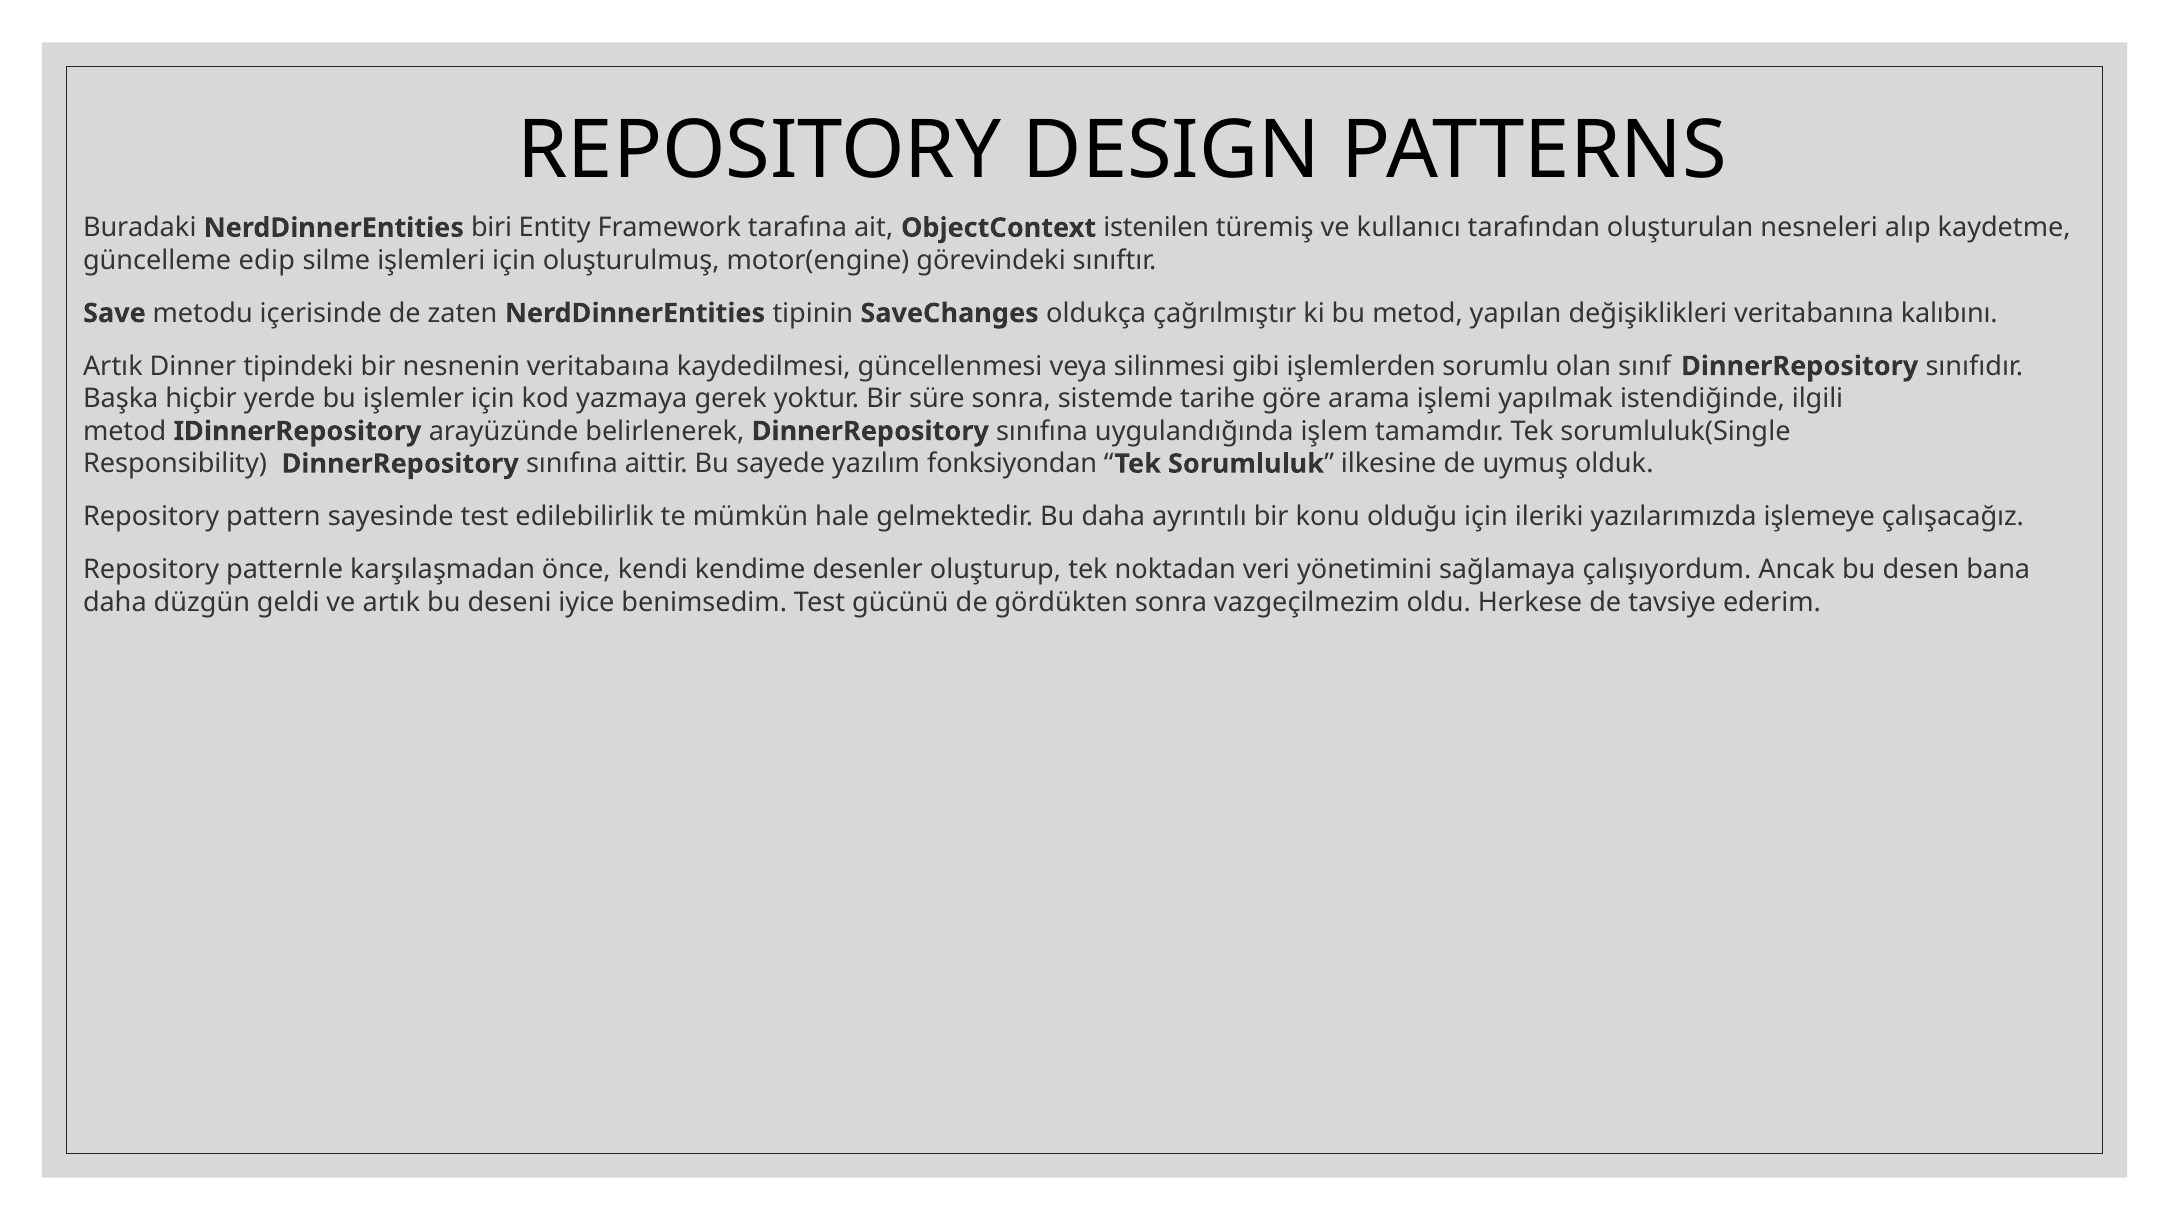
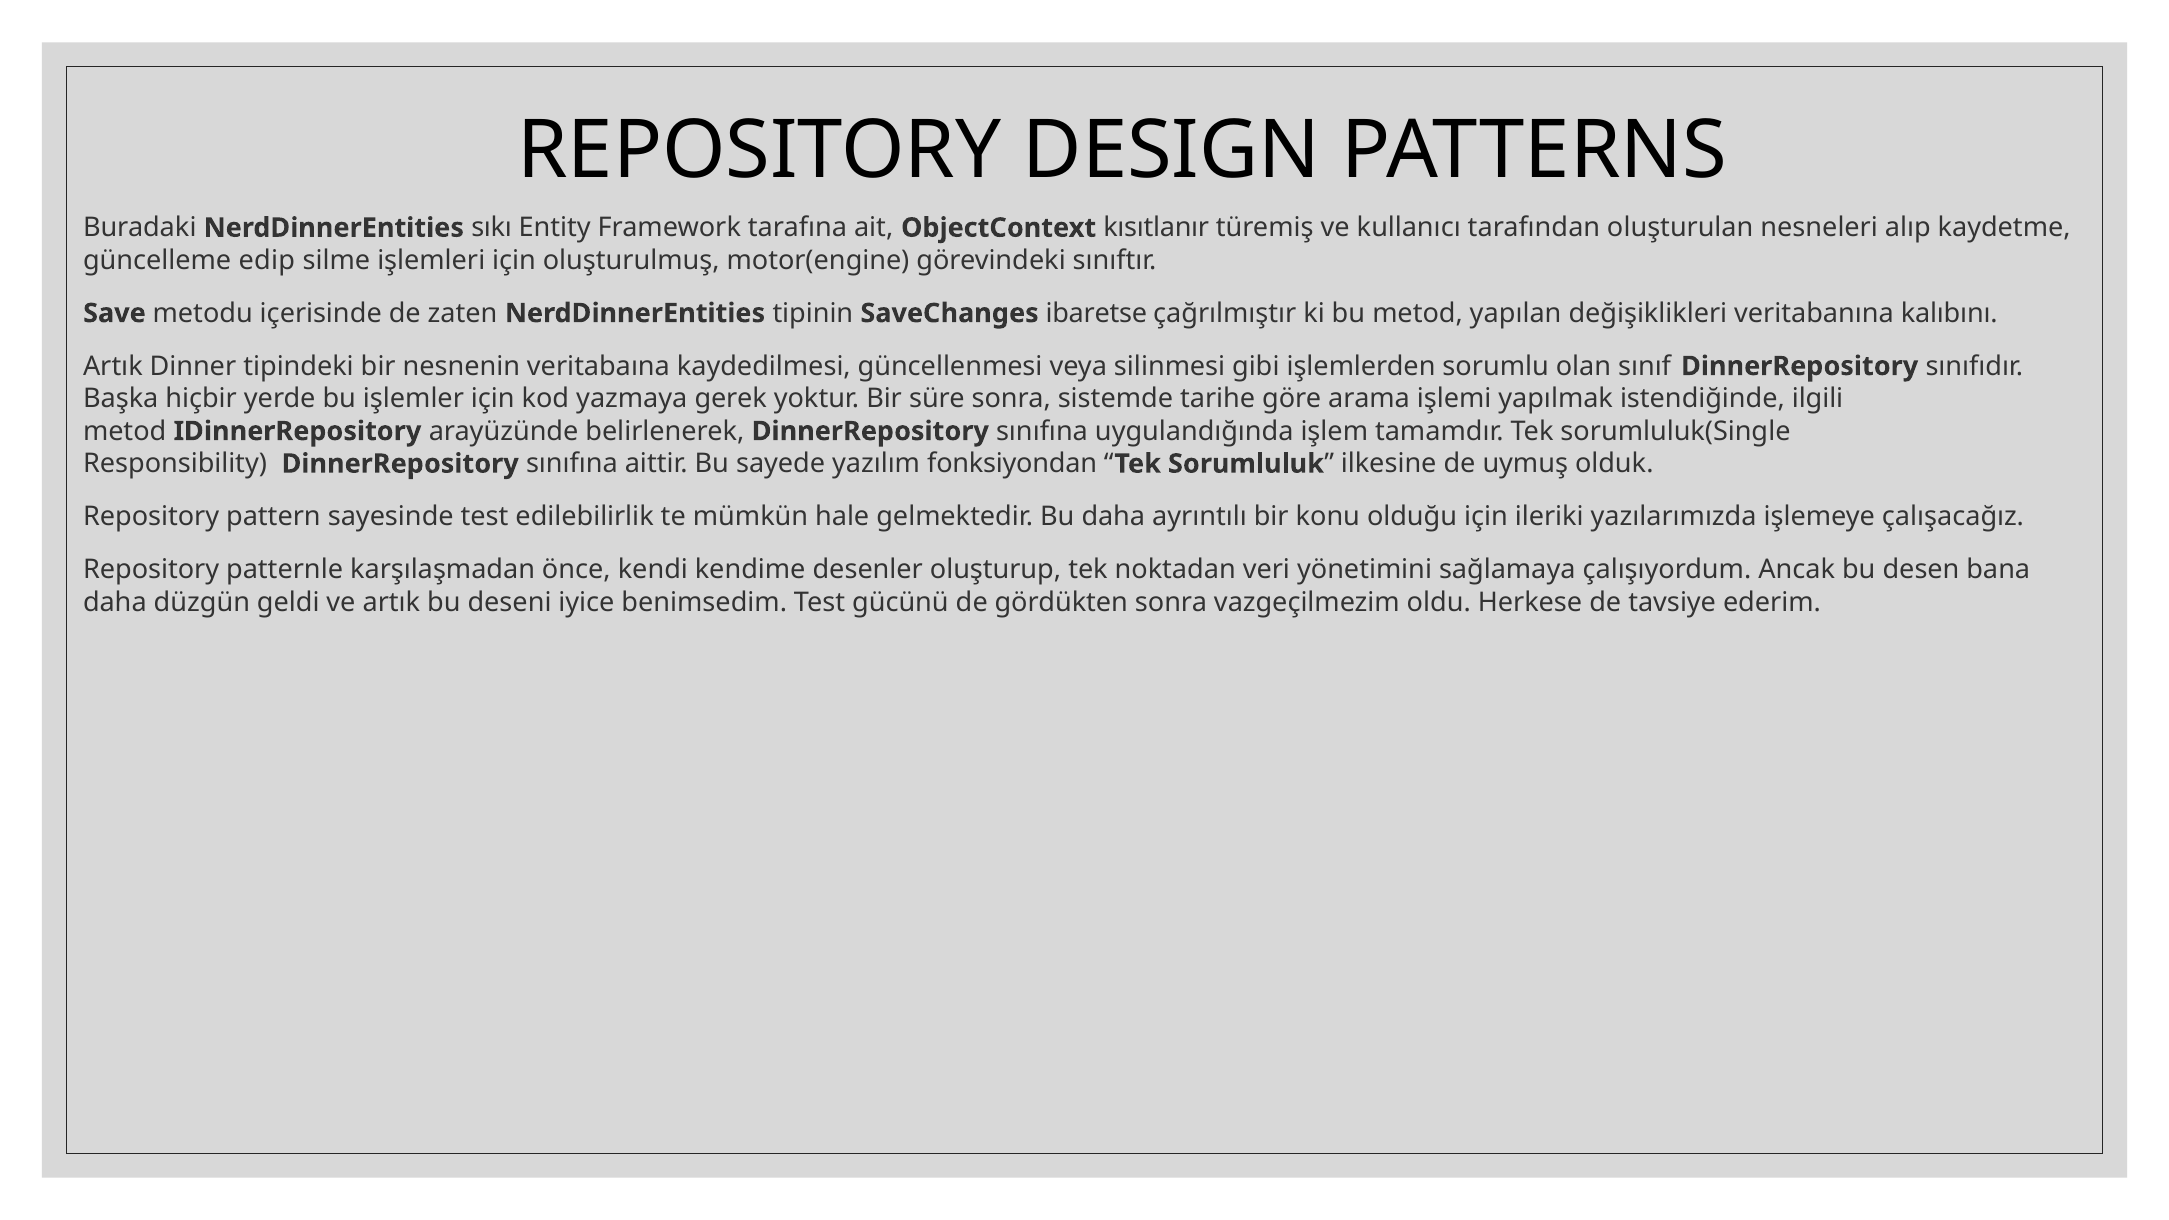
biri: biri -> sıkı (492, 228)
istenilen: istenilen -> kısıtlanır (1156, 228)
oldukça: oldukça -> ibaretse (1096, 313)
